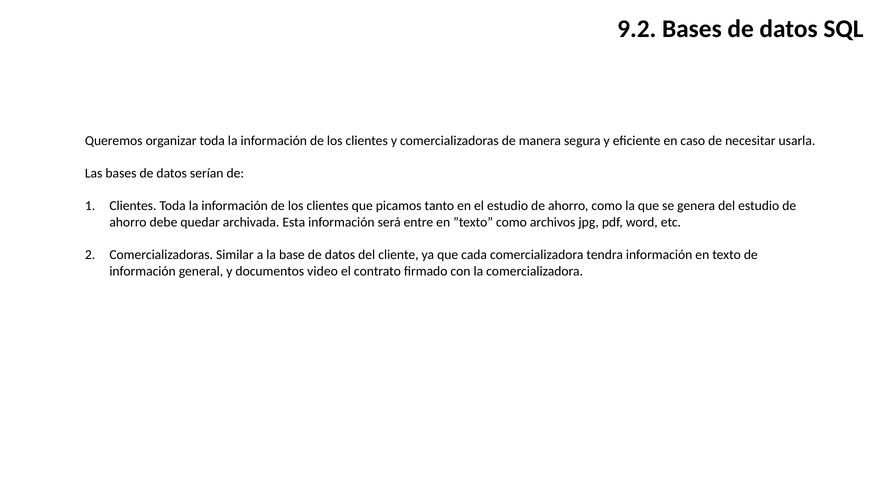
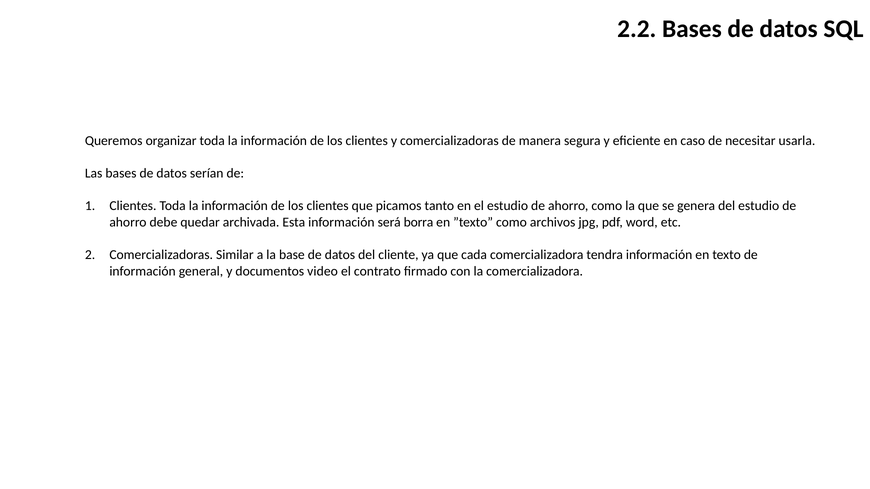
9.2: 9.2 -> 2.2 (637, 29)
entre: entre -> borra (418, 222)
